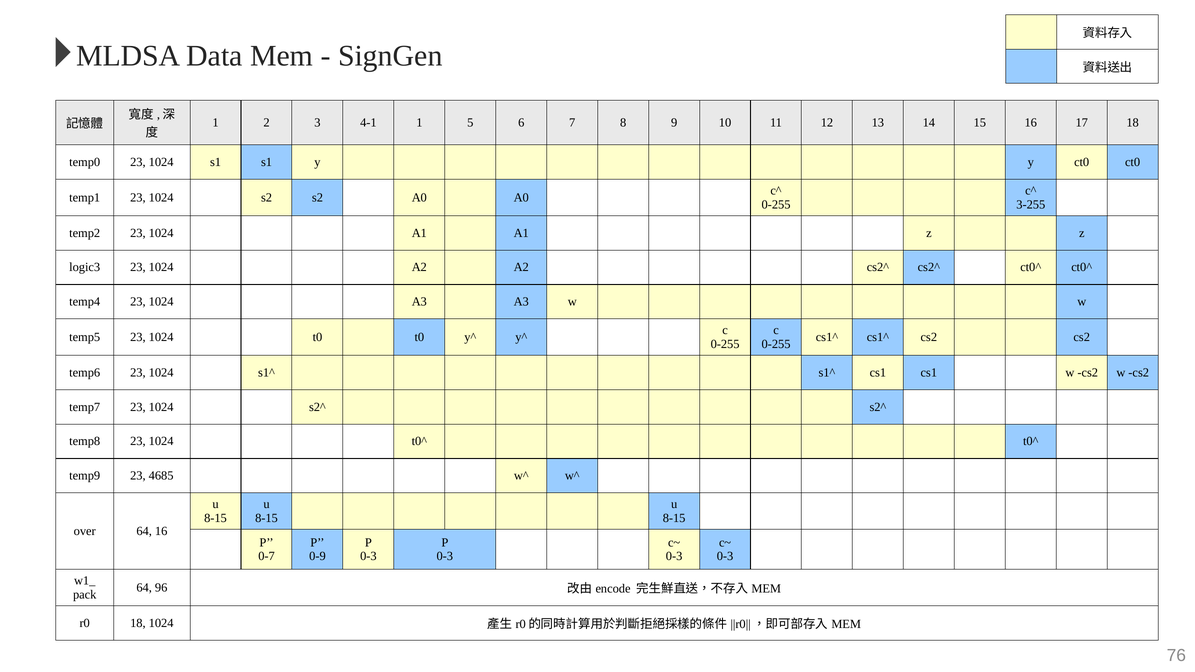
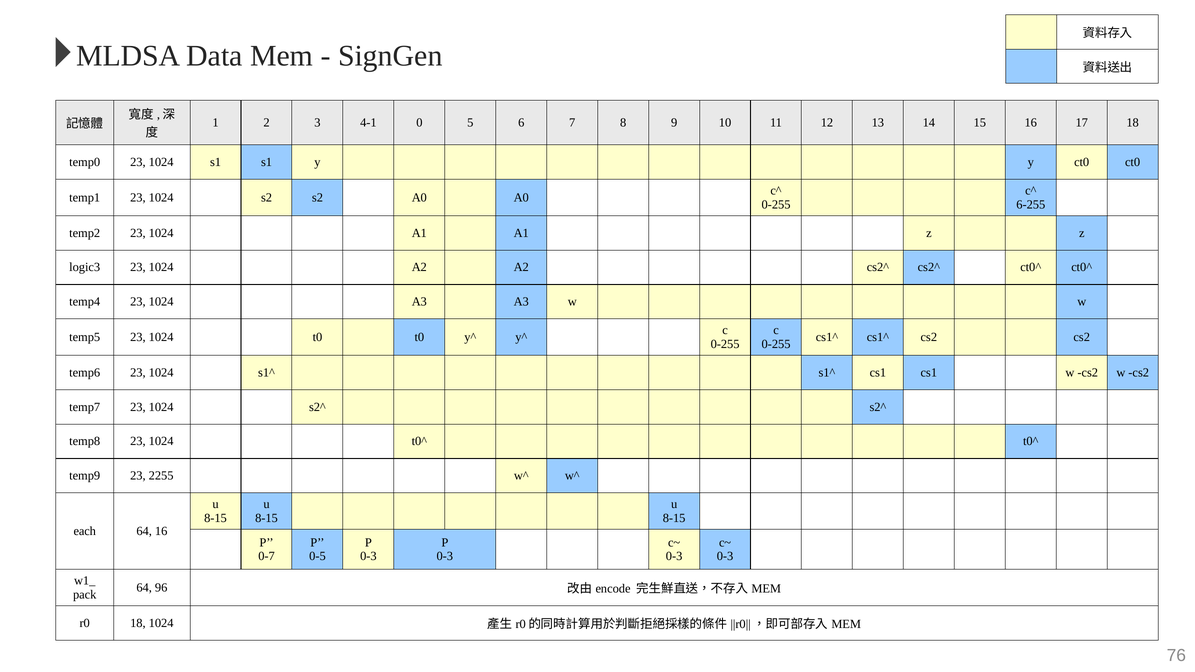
4-1 1: 1 -> 0 (419, 123)
3-255: 3-255 -> 6-255 (1031, 204)
4685: 4685 -> 2255 (161, 476)
over: over -> each (85, 531)
0-9: 0-9 -> 0-5 (317, 556)
